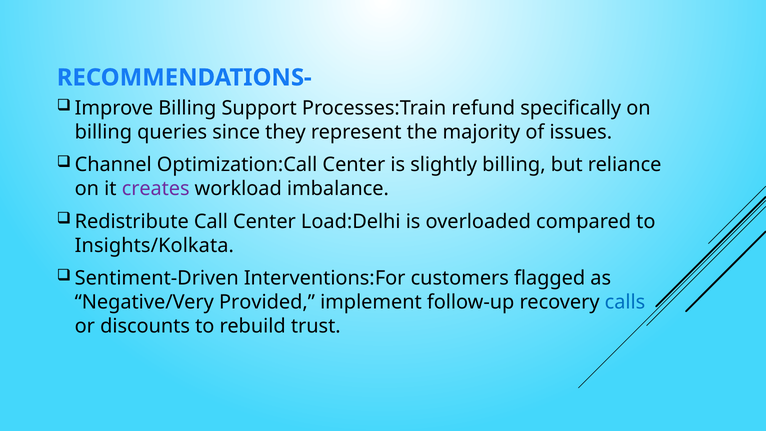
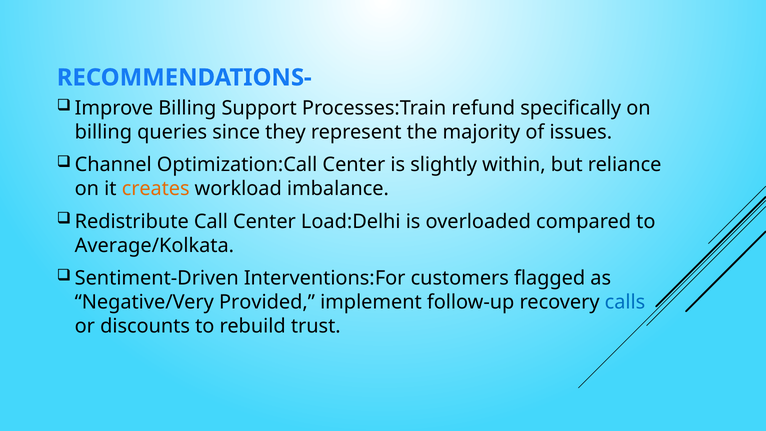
slightly billing: billing -> within (514, 165)
creates colour: purple -> orange (156, 189)
Insights/Kolkata: Insights/Kolkata -> Average/Kolkata (154, 245)
